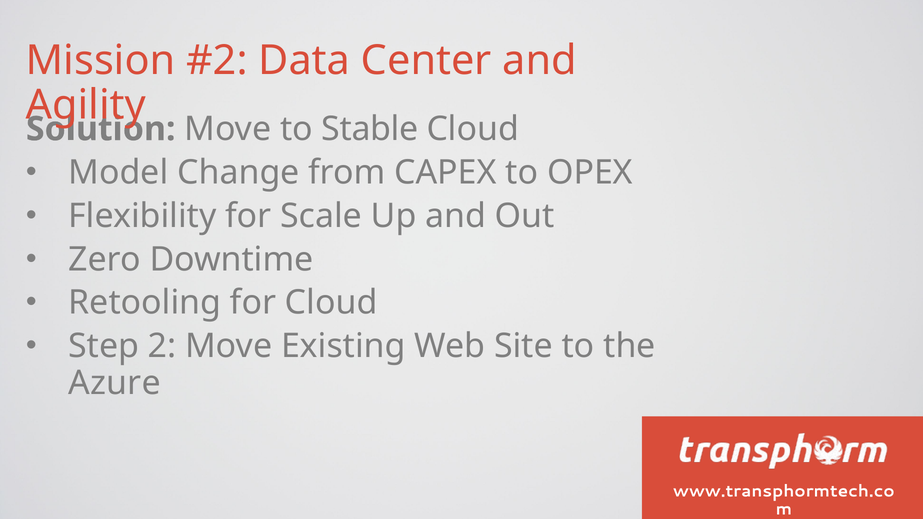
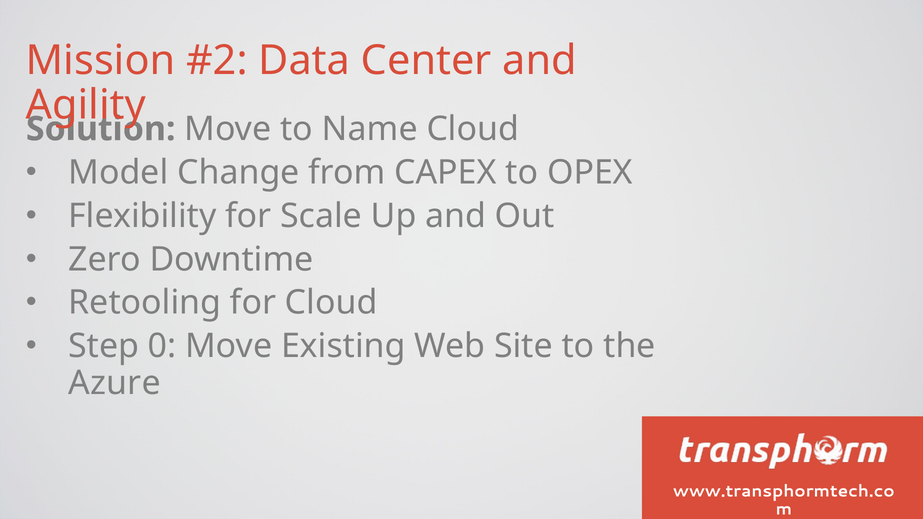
Stable: Stable -> Name (370, 129)
2: 2 -> 0 (162, 346)
